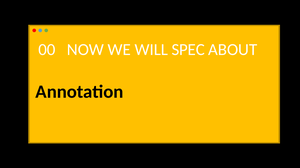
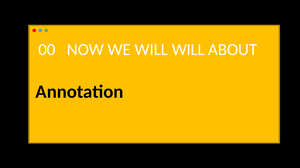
WILL SPEC: SPEC -> WILL (188, 50)
